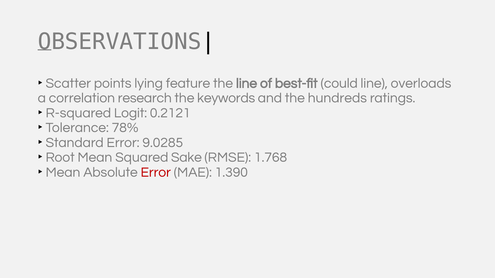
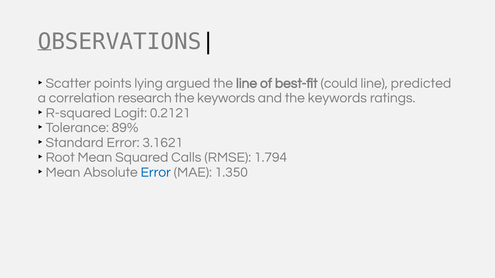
feature: feature -> argued (188, 83)
overloads: overloads -> predicted (421, 83)
and the hundreds: hundreds -> keywords (337, 98)
78%: 78% -> 89% (125, 128)
9.0285: 9.0285 -> 3.1621 (163, 143)
Sake: Sake -> Calls (186, 158)
1.768: 1.768 -> 1.794 (271, 158)
Error colour: red -> blue (156, 172)
1.390: 1.390 -> 1.350 (231, 172)
